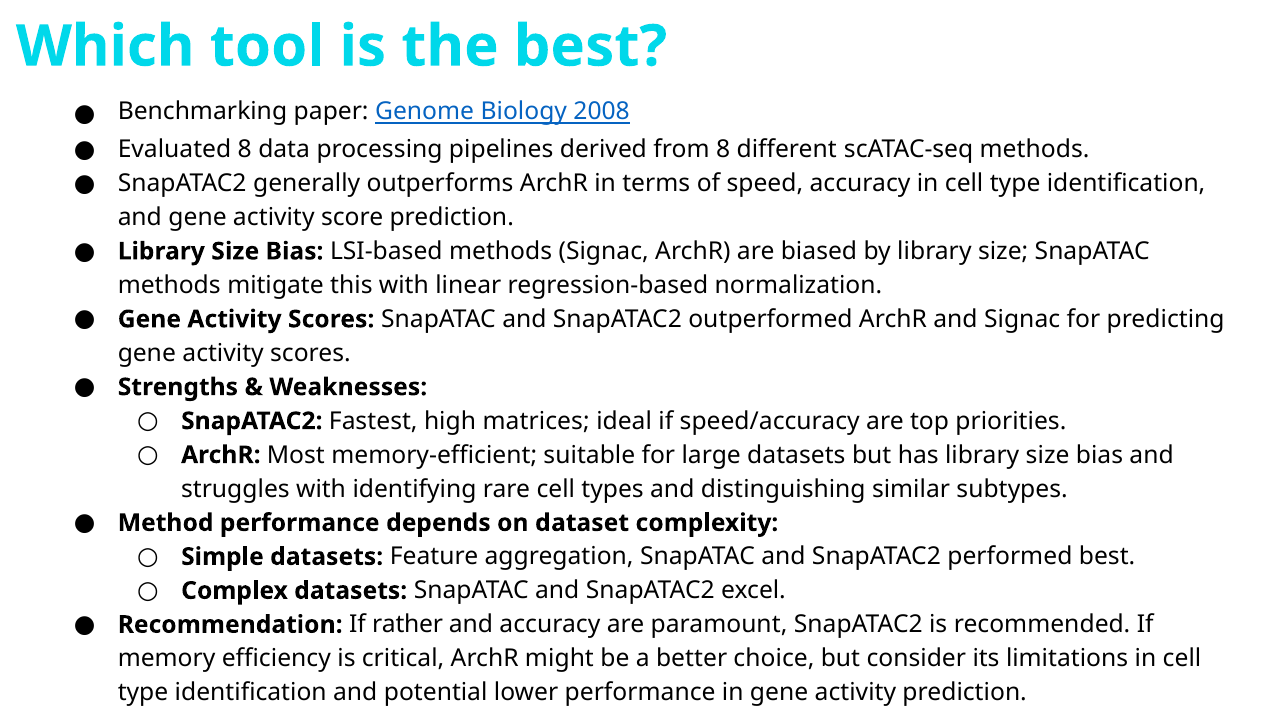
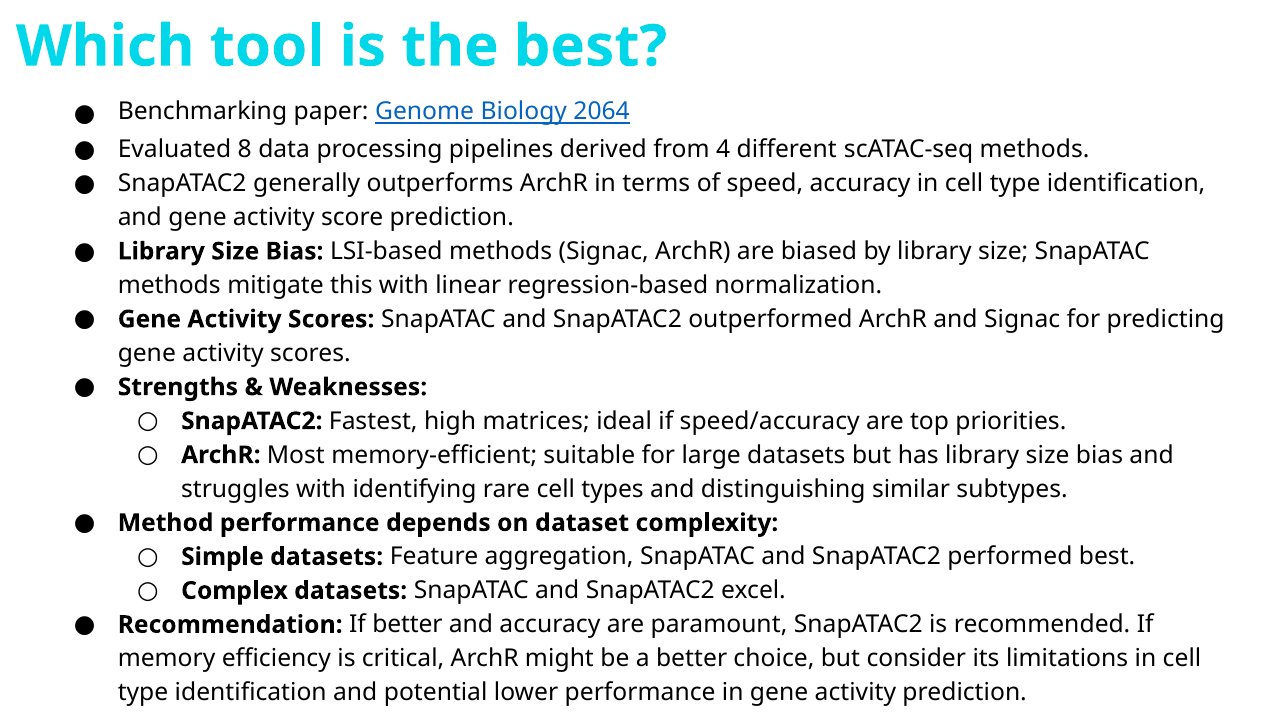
2008: 2008 -> 2064 (602, 112)
from 8: 8 -> 4 (723, 150)
If rather: rather -> better (407, 625)
